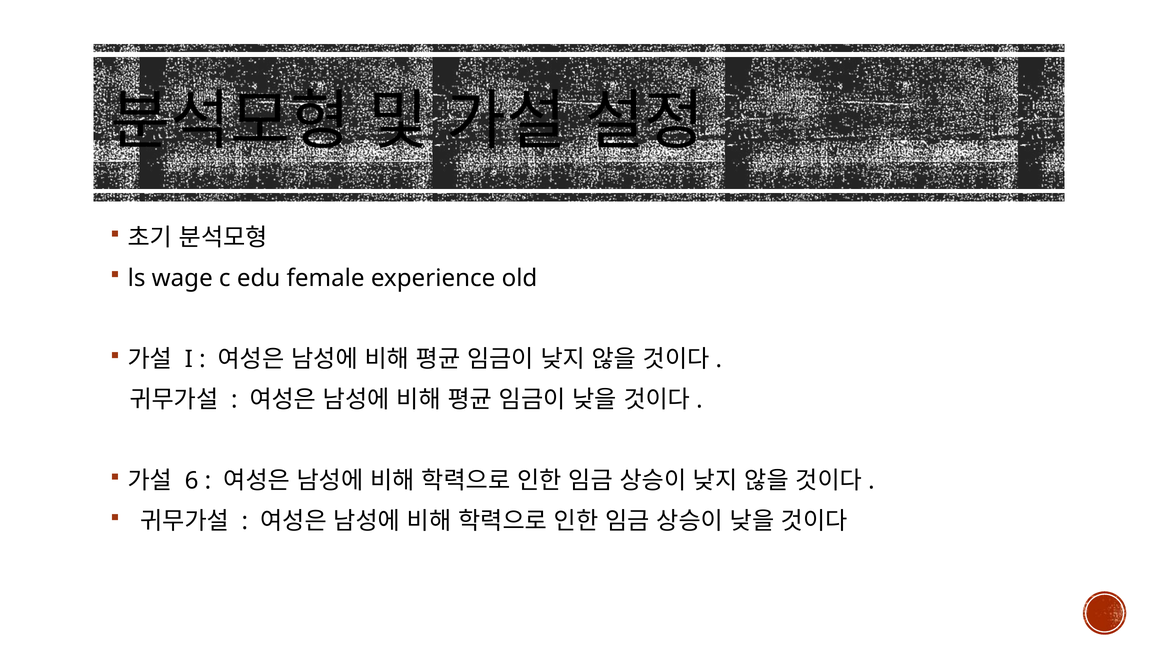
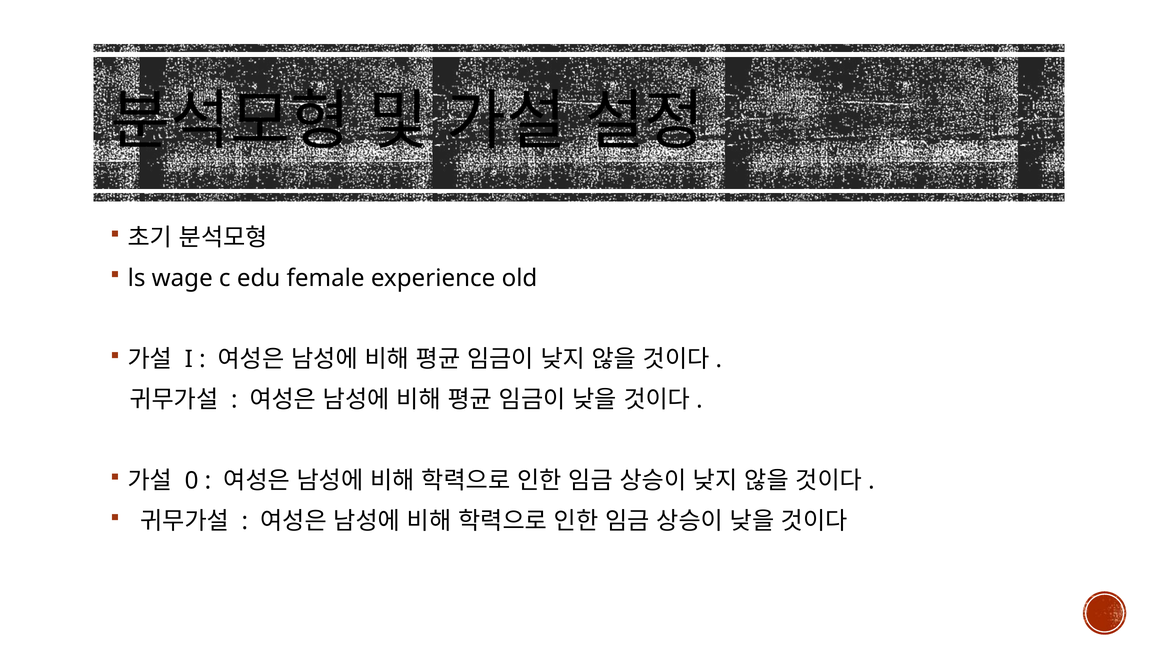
6: 6 -> 0 (192, 481)
